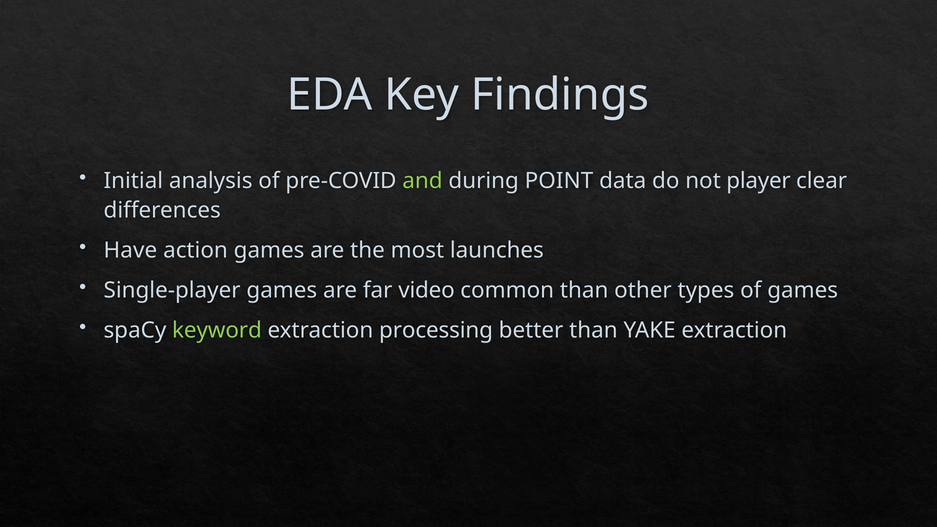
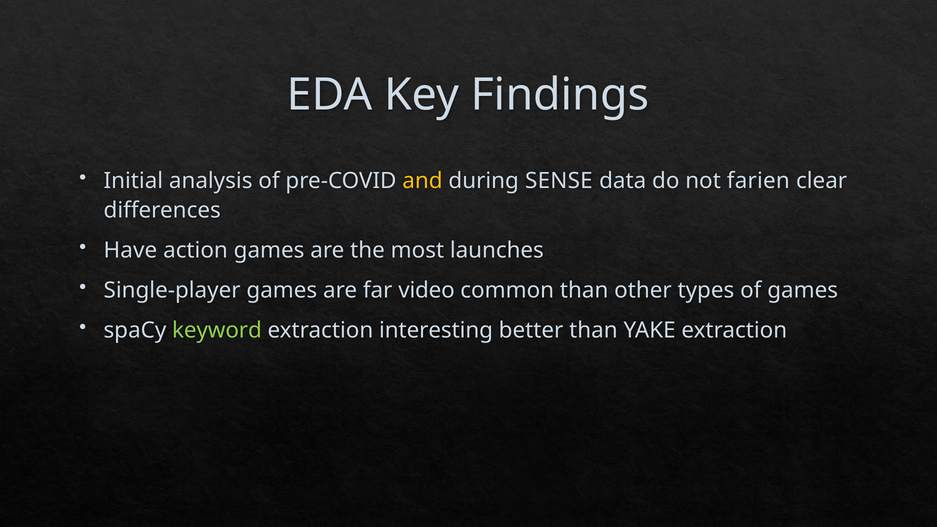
and colour: light green -> yellow (422, 181)
POINT: POINT -> SENSE (559, 181)
player: player -> farien (758, 181)
processing: processing -> interesting (436, 330)
